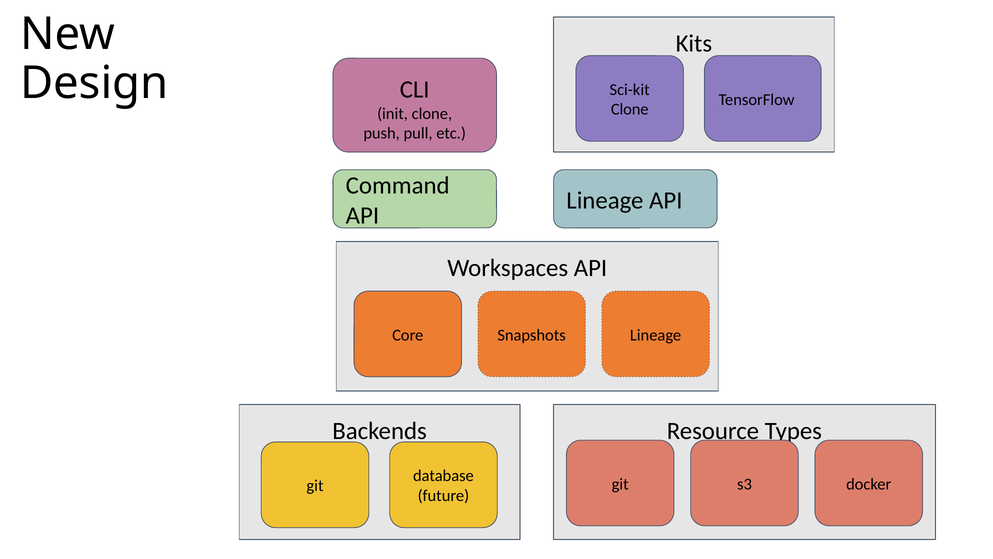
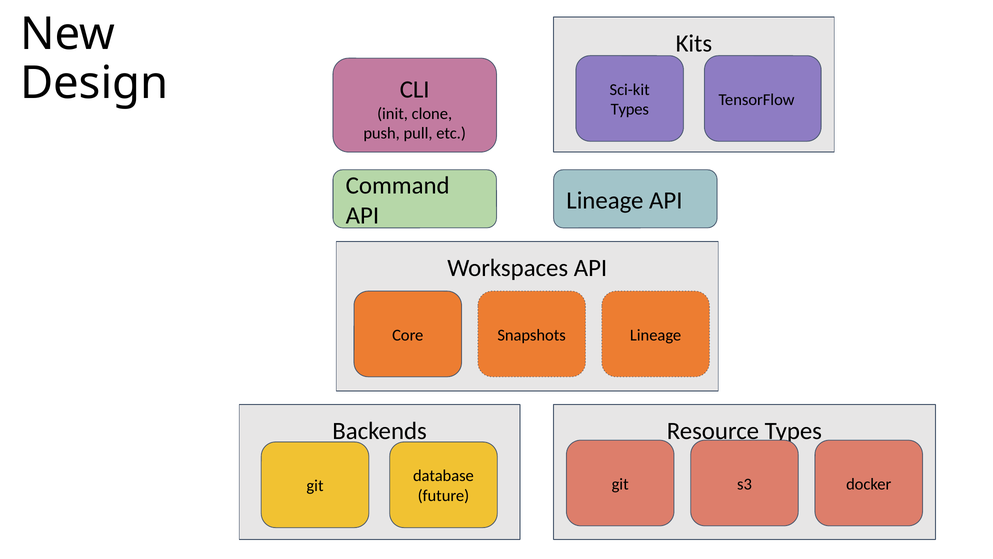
Clone: Clone -> Types (630, 109)
